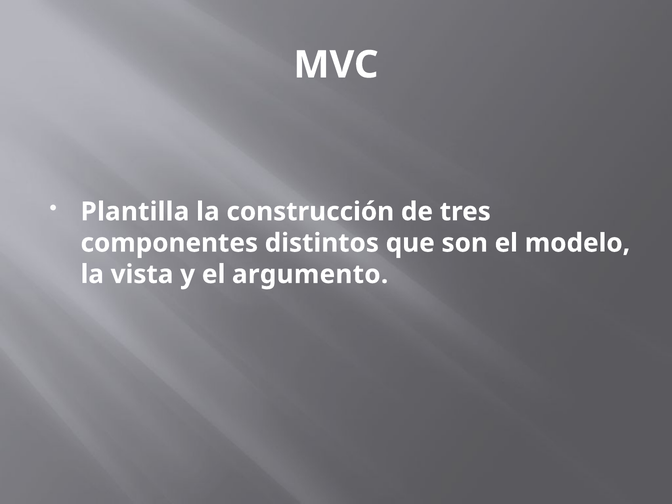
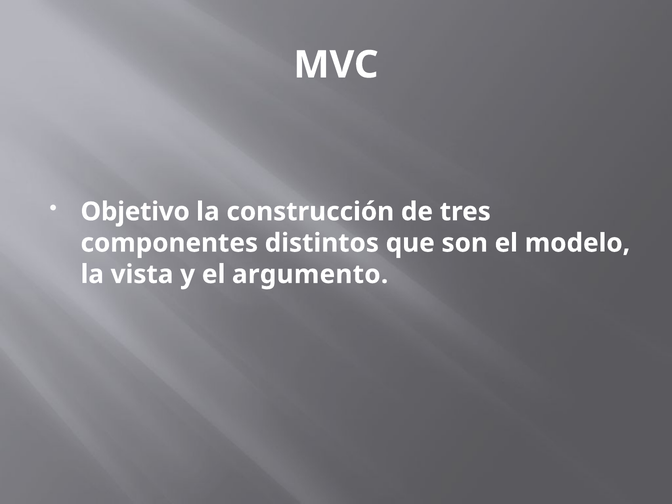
Plantilla: Plantilla -> Objetivo (135, 212)
